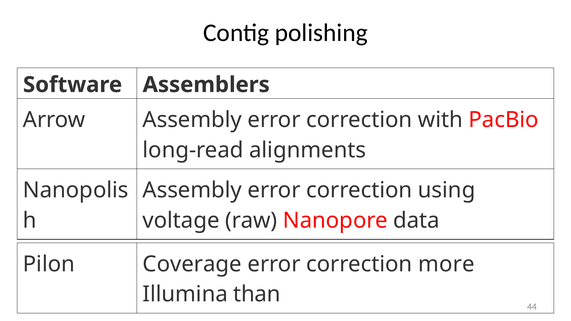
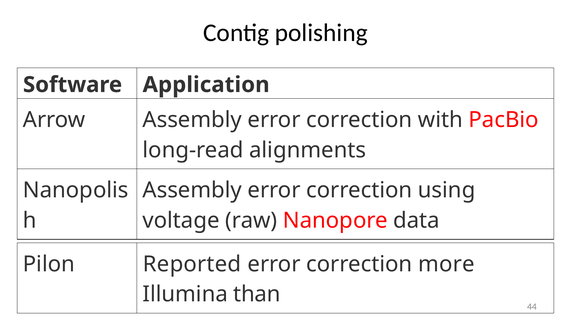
Assemblers: Assemblers -> Application (206, 85)
Coverage: Coverage -> Reported (192, 264)
